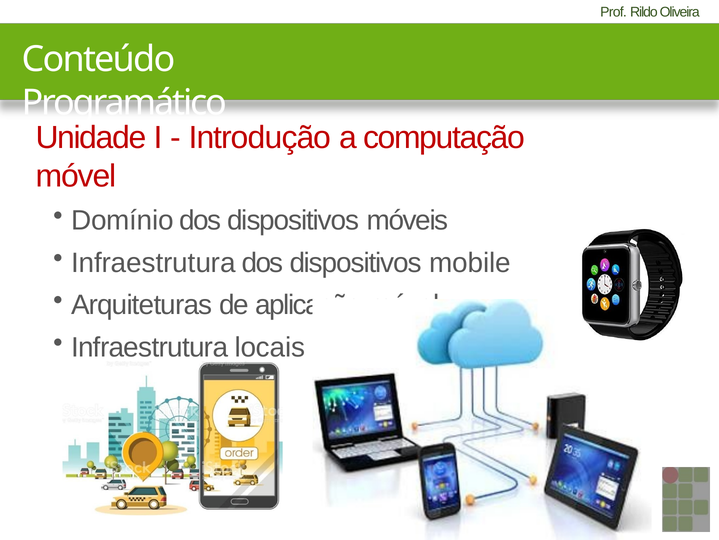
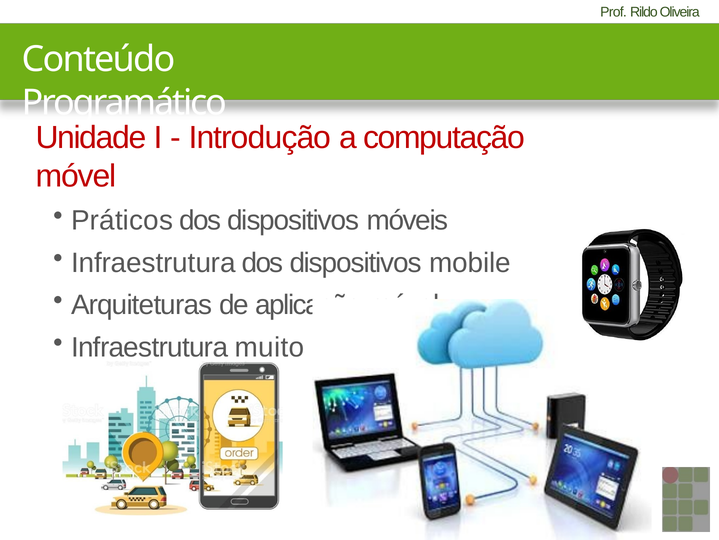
Domínio: Domínio -> Práticos (122, 220)
locais: locais -> muito (270, 347)
